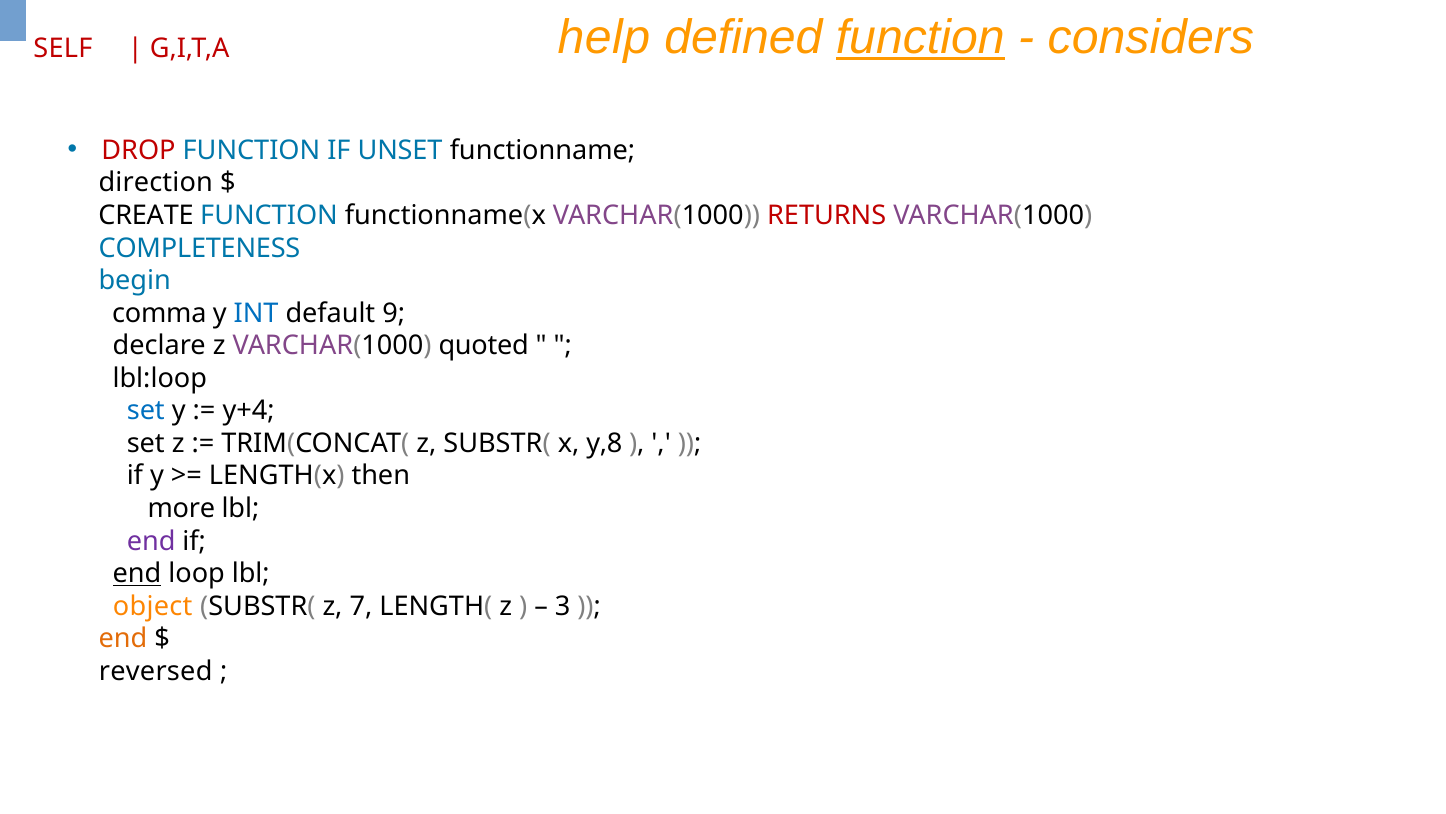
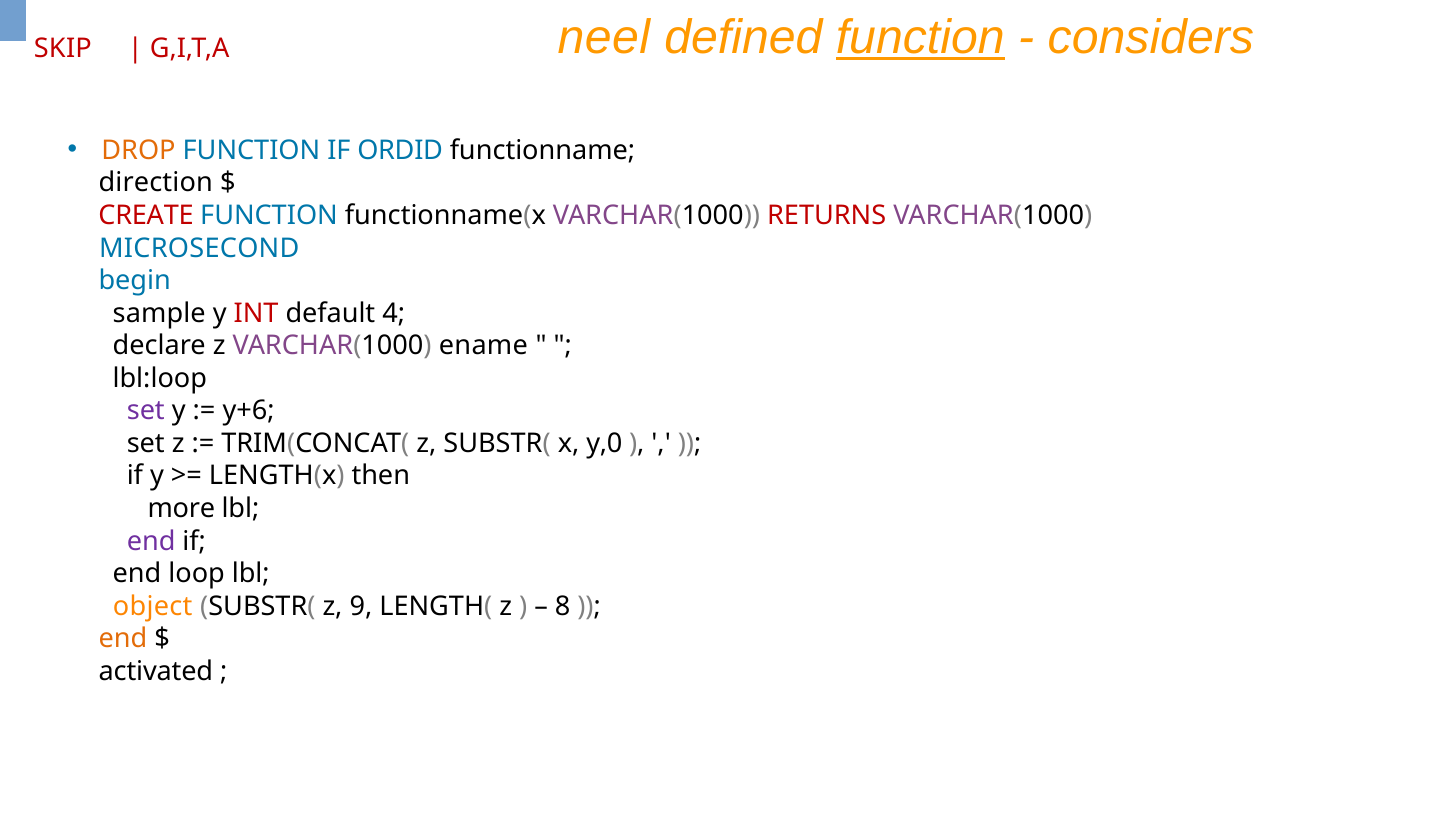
help: help -> neel (604, 38)
SELF: SELF -> SKIP (63, 48)
DROP colour: red -> orange (138, 150)
UNSET: UNSET -> ORDID (400, 150)
CREATE colour: black -> red (146, 215)
COMPLETENESS: COMPLETENESS -> MICROSECOND (199, 248)
comma: comma -> sample (159, 313)
INT colour: blue -> red (256, 313)
9: 9 -> 4 (394, 313)
quoted: quoted -> ename (483, 345)
set colour: blue -> purple (146, 411)
y+4: y+4 -> y+6 (249, 411)
y,8: y,8 -> y,0 (604, 443)
end underline: present -> none (137, 573)
7: 7 -> 9 (361, 606)
3: 3 -> 8 (563, 606)
reversed: reversed -> activated (156, 671)
